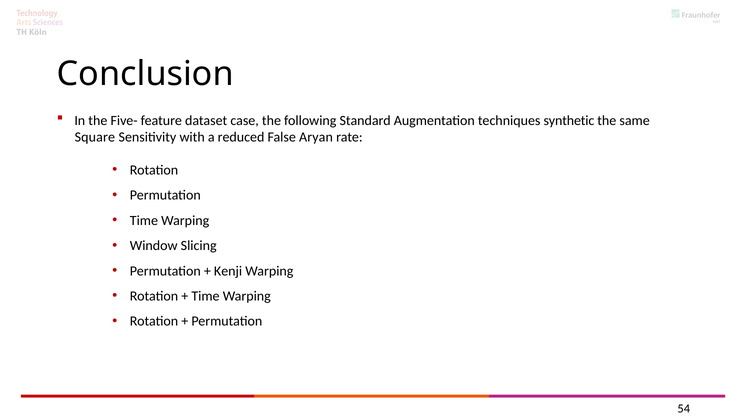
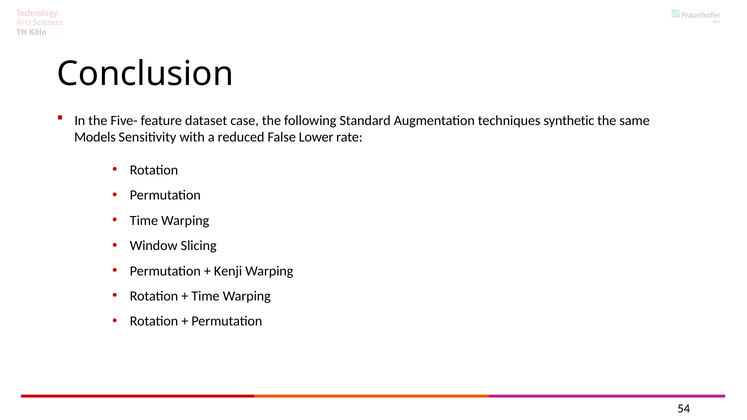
Square: Square -> Models (95, 137)
Aryan: Aryan -> Lower (316, 137)
